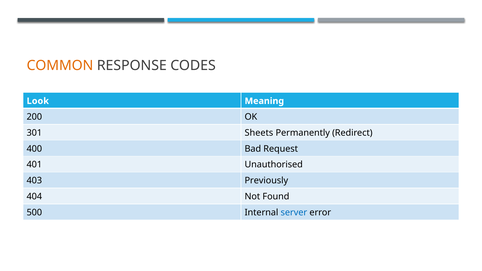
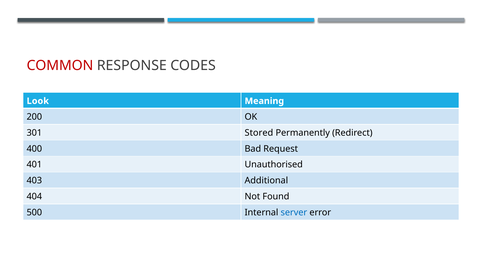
COMMON colour: orange -> red (60, 65)
Sheets: Sheets -> Stored (259, 133)
Previously: Previously -> Additional (266, 181)
